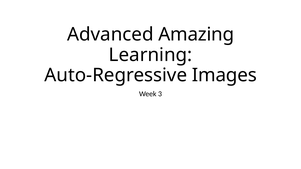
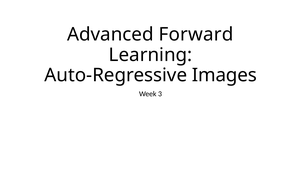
Amazing: Amazing -> Forward (196, 35)
